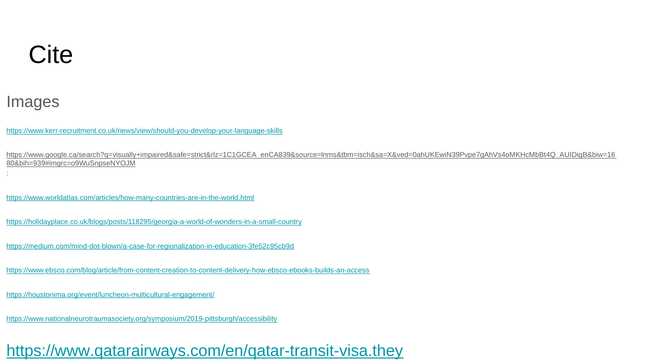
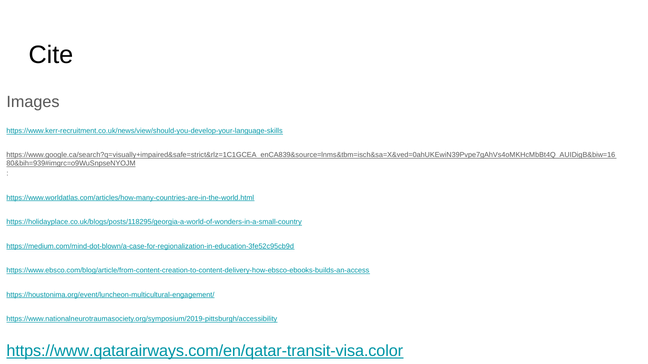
https://www.qatarairways.com/en/qatar-transit-visa.they: https://www.qatarairways.com/en/qatar-transit-visa.they -> https://www.qatarairways.com/en/qatar-transit-visa.color (205, 351)
